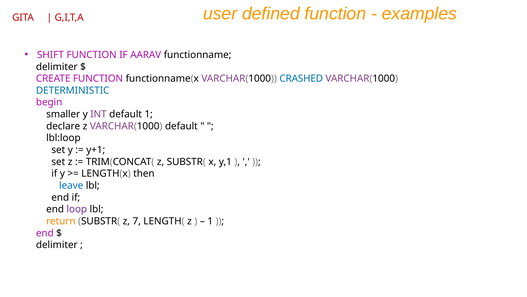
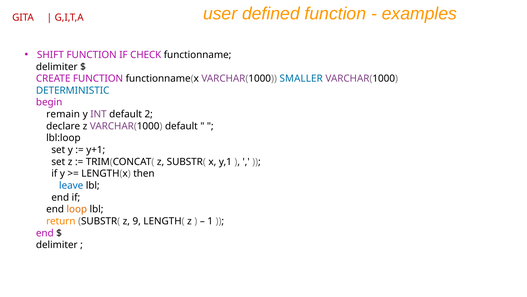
AARAV: AARAV -> CHECK (146, 55)
CRASHED: CRASHED -> SMALLER (301, 78)
smaller: smaller -> remain (63, 114)
default 1: 1 -> 2 (149, 114)
loop colour: purple -> orange (77, 209)
7: 7 -> 9 (137, 221)
